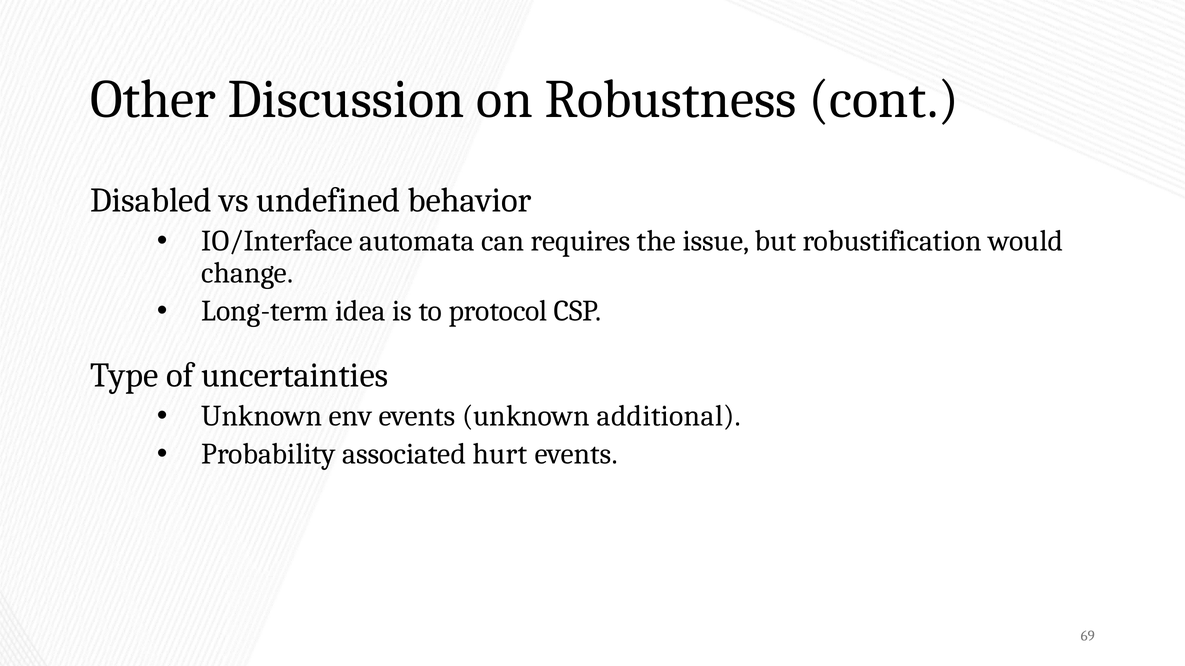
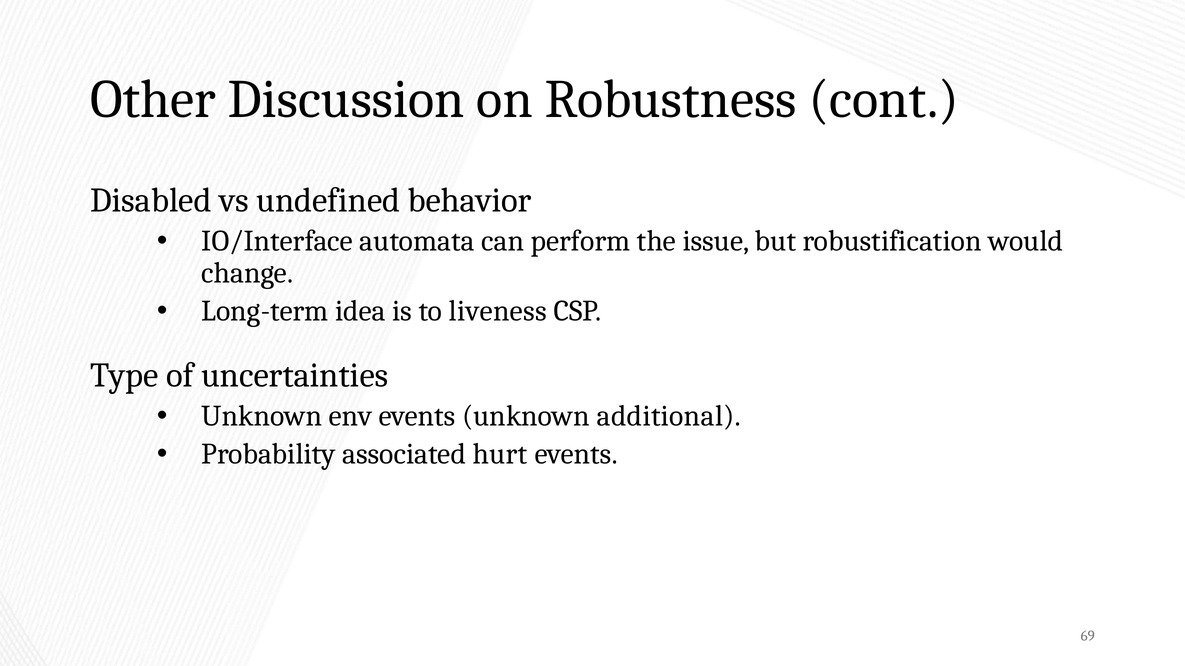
requires: requires -> perform (580, 241)
protocol: protocol -> liveness (498, 311)
